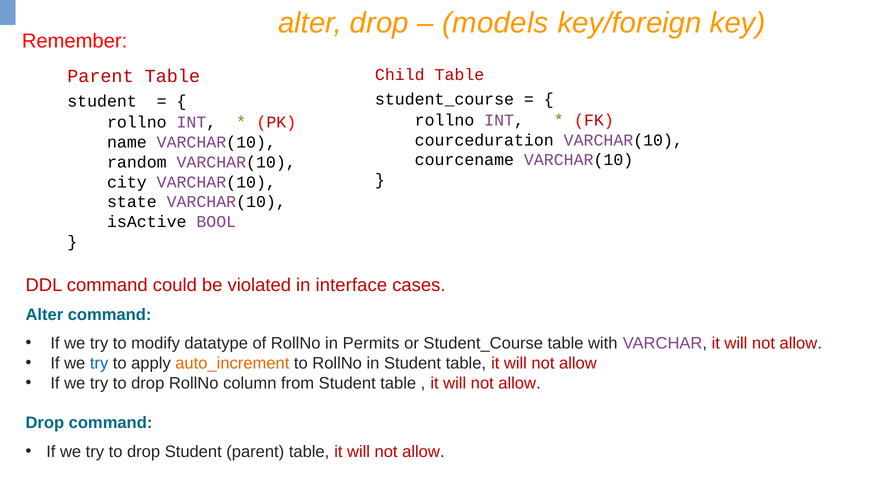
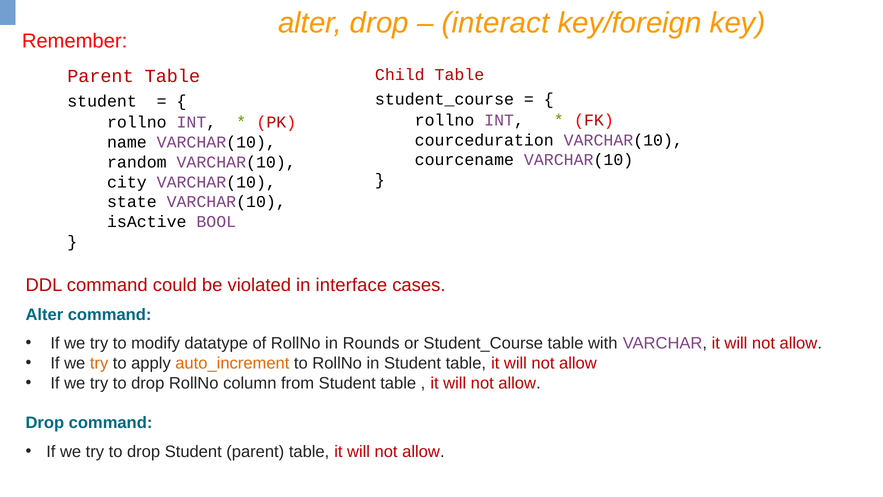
models: models -> interact (495, 23)
Permits: Permits -> Rounds (371, 343)
try colour: blue -> orange (99, 363)
